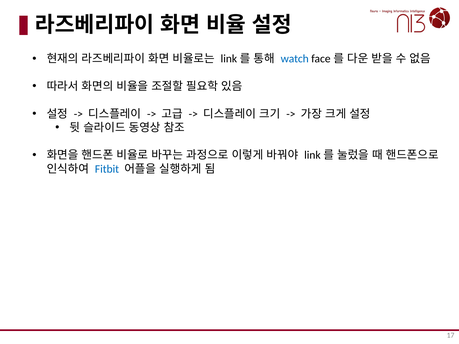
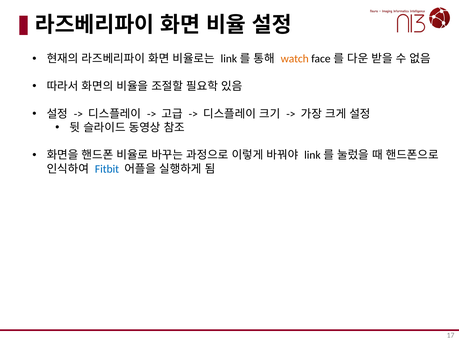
watch colour: blue -> orange (295, 59)
